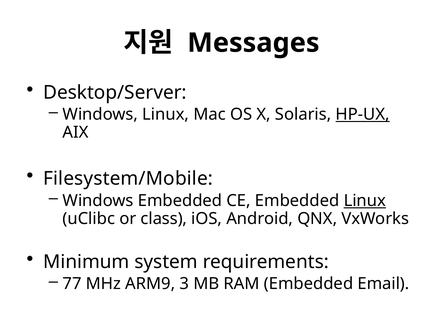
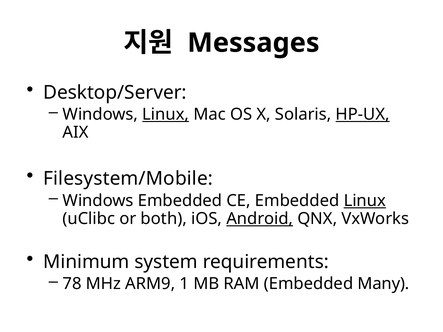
Linux underline: none -> present (166, 115)
class: class -> both (164, 219)
Android underline: none -> present (260, 219)
77: 77 -> 78 (72, 284)
3: 3 -> 1 (184, 284)
Email: Email -> Many (383, 284)
